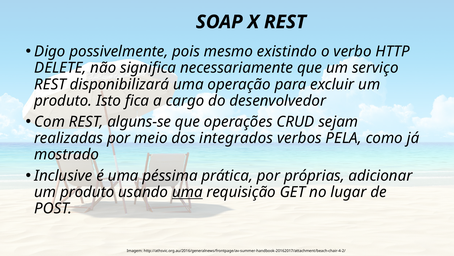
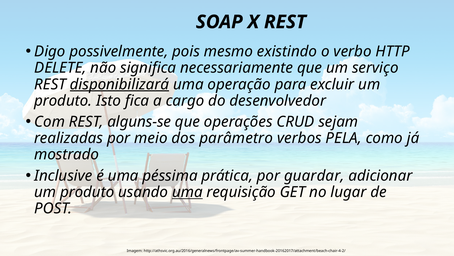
disponibilizará underline: none -> present (120, 84)
integrados: integrados -> parâmetro (236, 138)
próprias: próprias -> guardar (314, 175)
